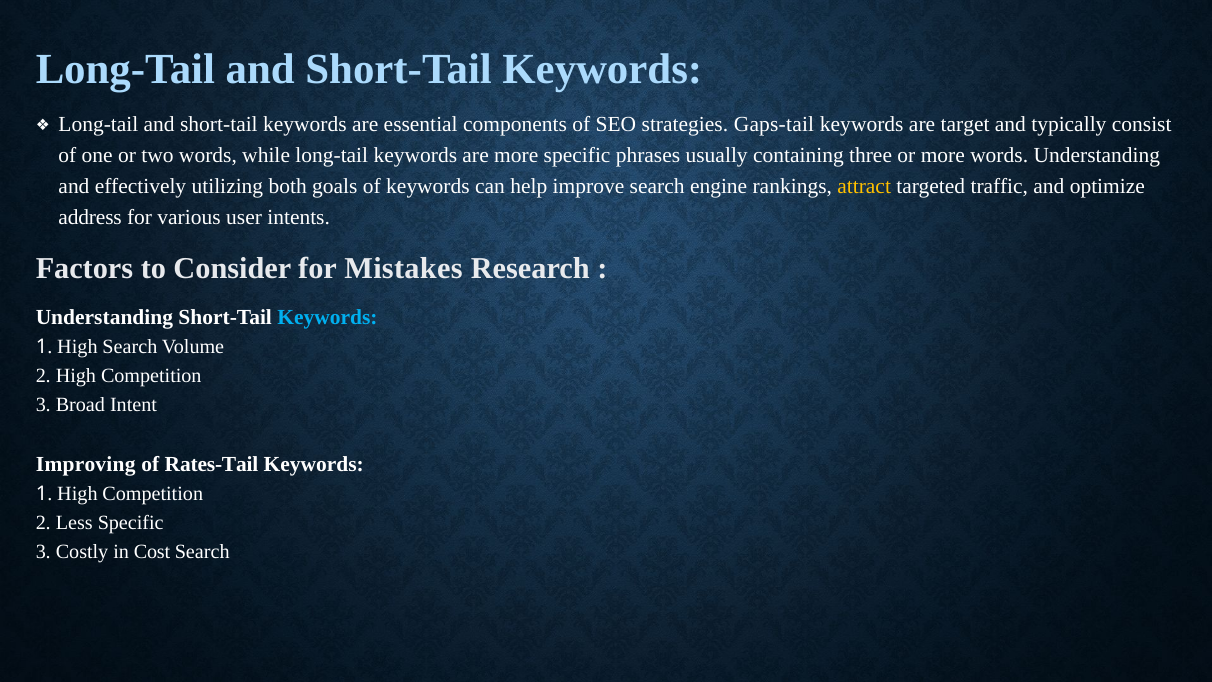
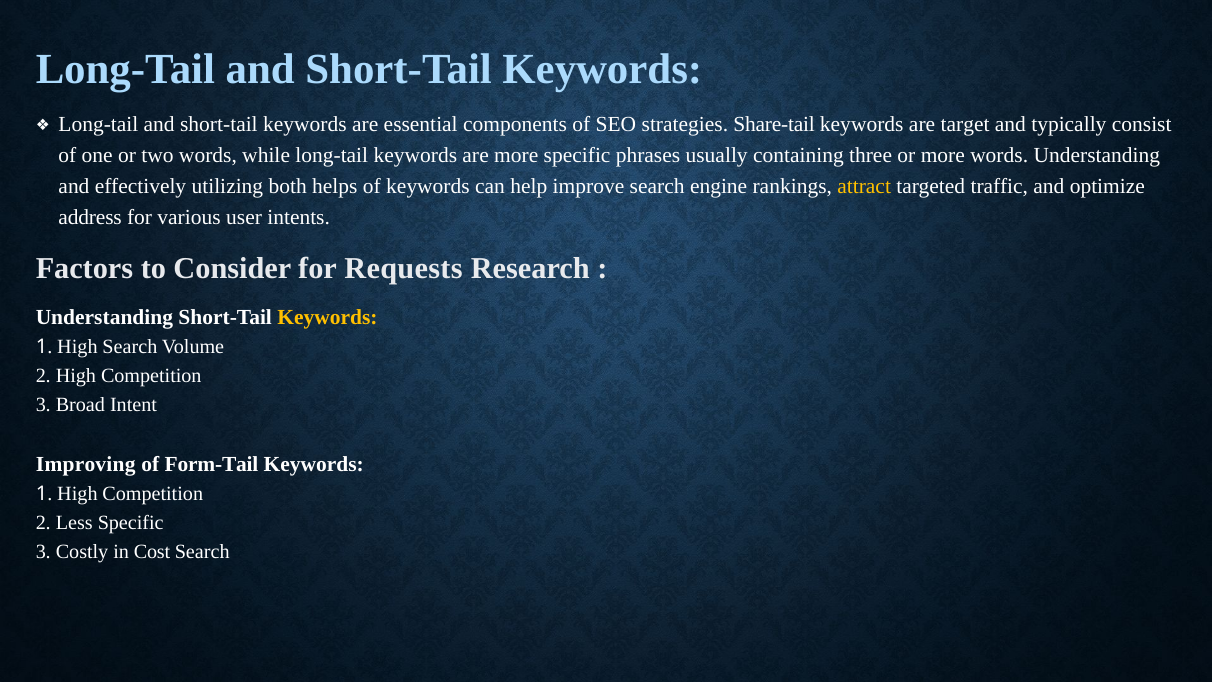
Gaps-tail: Gaps-tail -> Share-tail (774, 125)
goals: goals -> helps (335, 186)
Mistakes: Mistakes -> Requests (404, 269)
Keywords colour: light blue -> yellow (327, 317)
Rates-Tail: Rates-Tail -> Form-Tail (212, 464)
